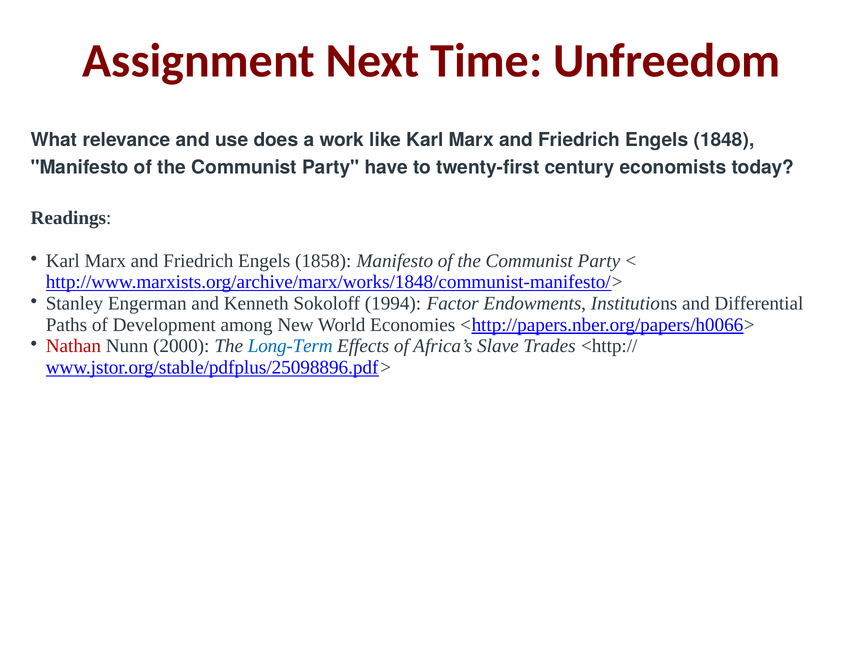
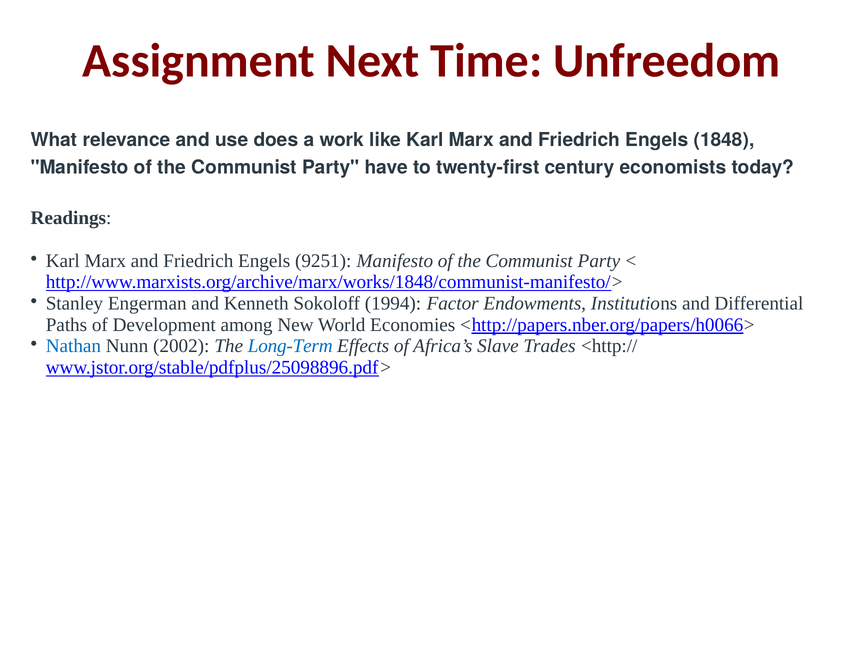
1858: 1858 -> 9251 (323, 261)
Nathan colour: red -> blue (73, 346)
2000: 2000 -> 2002 (181, 346)
